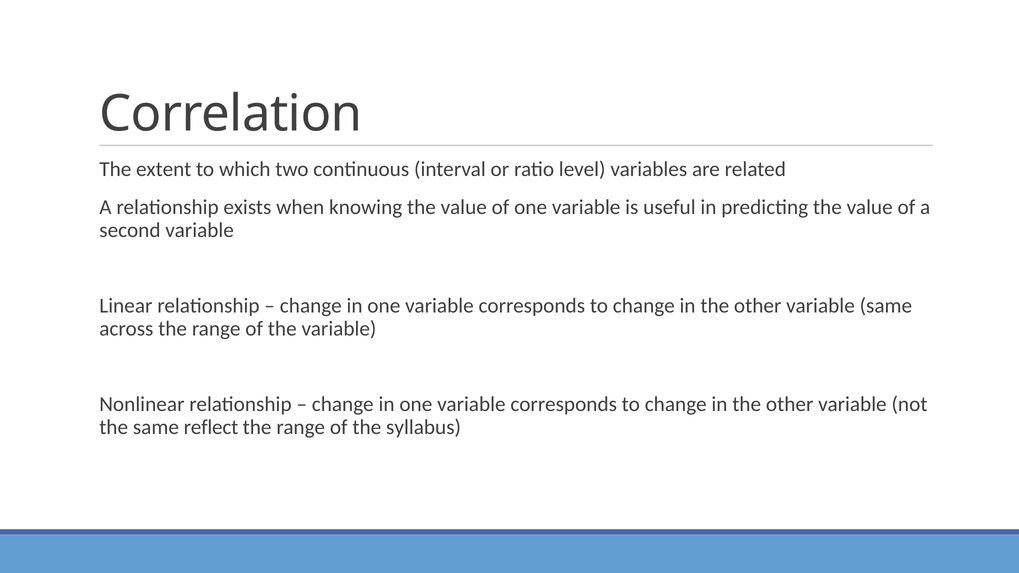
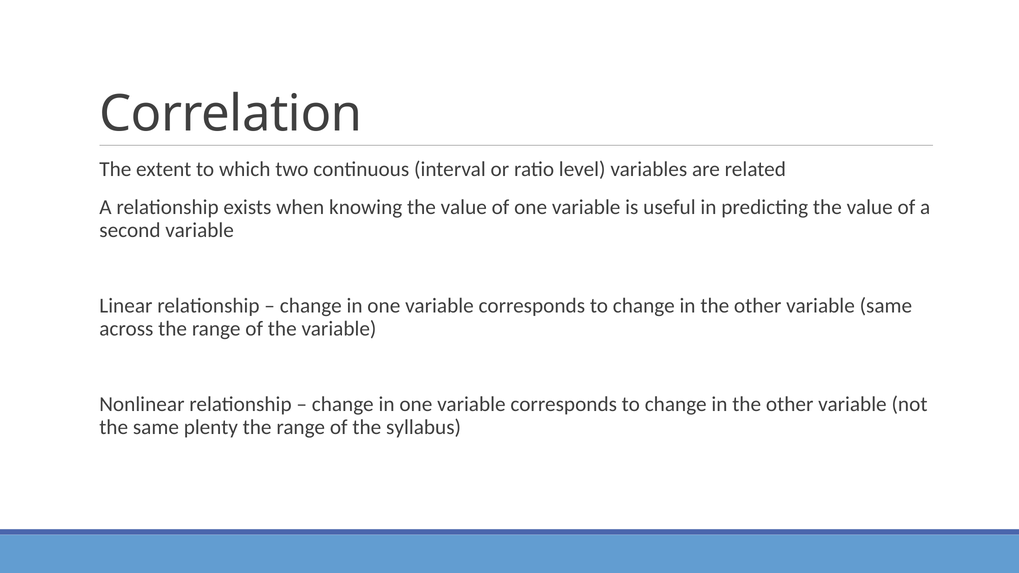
reflect: reflect -> plenty (211, 427)
